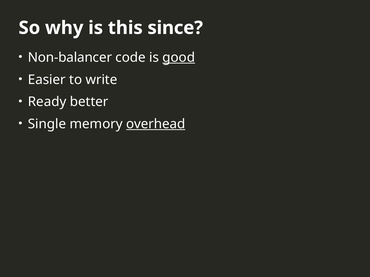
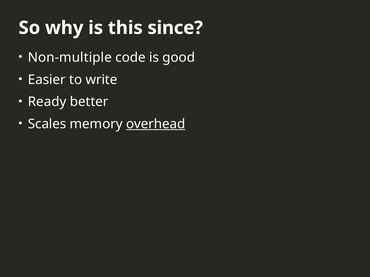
Non-balancer: Non-balancer -> Non-multiple (70, 58)
good underline: present -> none (179, 58)
Single: Single -> Scales (47, 124)
